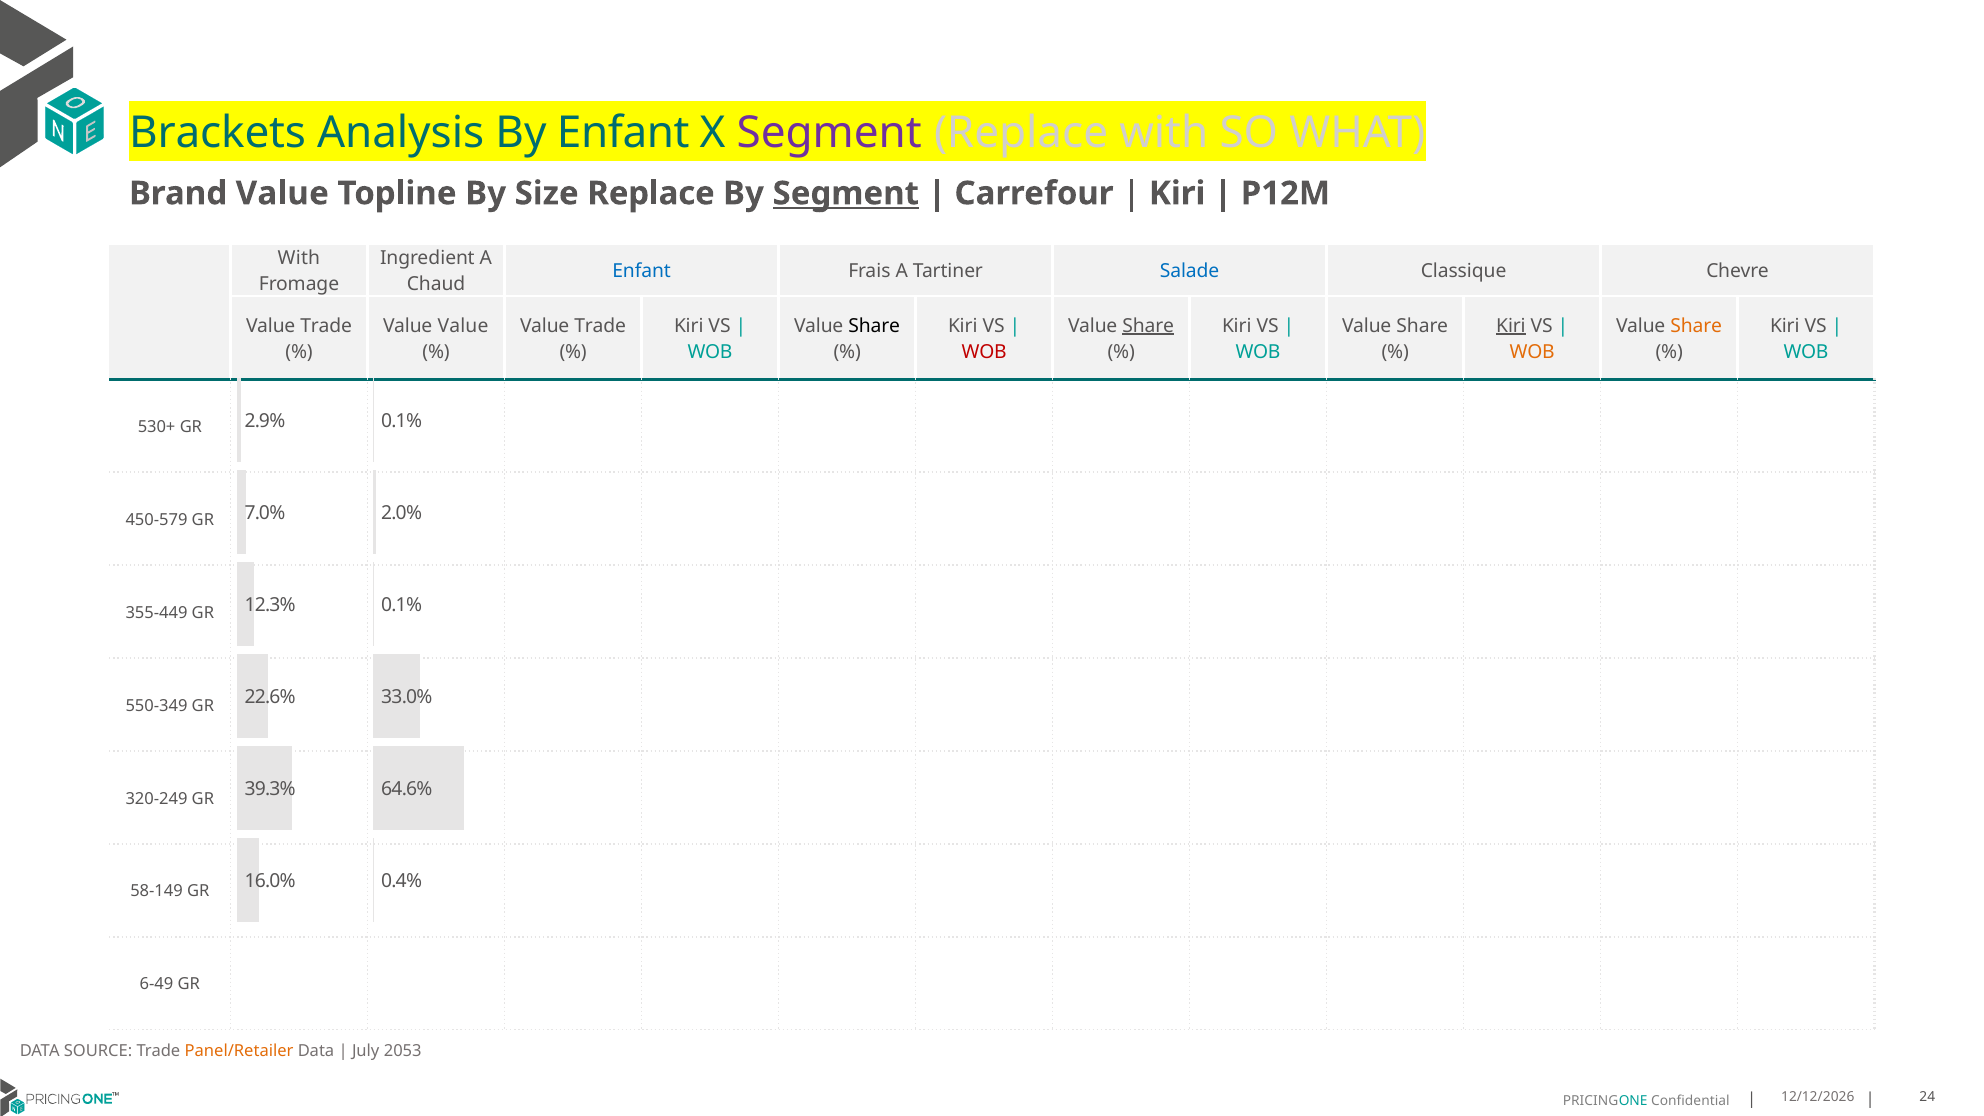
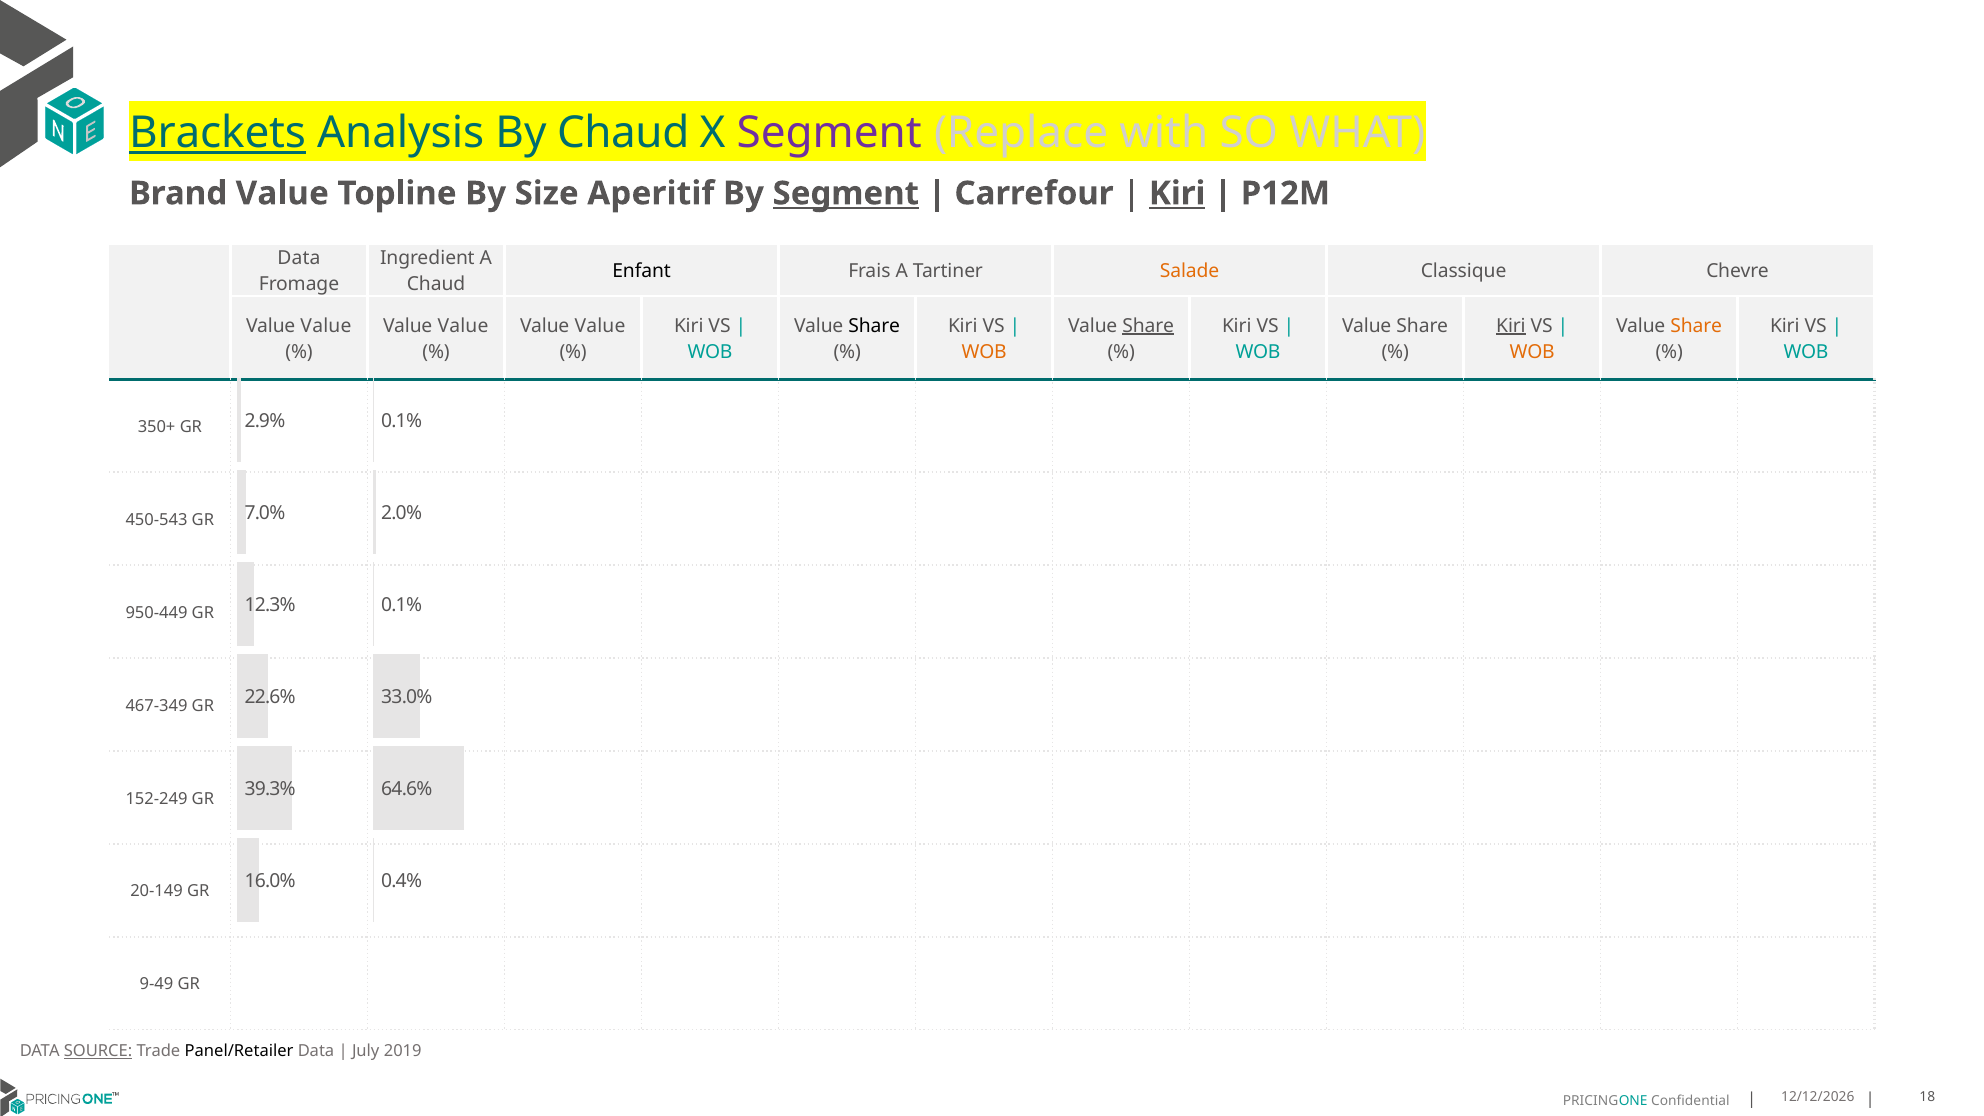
Brackets underline: none -> present (218, 133)
By Enfant: Enfant -> Chaud (623, 133)
Size Replace: Replace -> Aperitif (651, 193)
Kiri underline: none -> present (1177, 193)
With: With -> Data (299, 258)
Enfant colour: blue -> black (642, 271)
Salade colour: blue -> orange (1190, 271)
Trade: Trade -> Value (326, 326)
Trade: Trade -> Value (600, 326)
WOB colour: red -> orange (984, 352)
530+: 530+ -> 350+ (157, 427)
450-579: 450-579 -> 450-543 (157, 520)
355-449: 355-449 -> 950-449 (157, 613)
550-349: 550-349 -> 467-349 (157, 706)
320-249: 320-249 -> 152-249 (157, 799)
58-149: 58-149 -> 20-149 (157, 892)
6-49: 6-49 -> 9-49 (157, 984)
SOURCE underline: none -> present (98, 1051)
Panel/Retailer colour: orange -> black (239, 1051)
2053: 2053 -> 2019 (403, 1051)
24: 24 -> 18 (1927, 1097)
